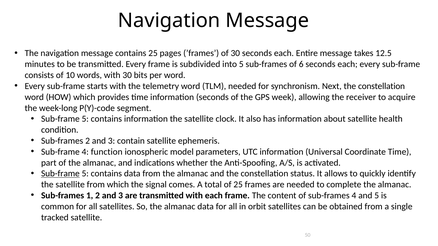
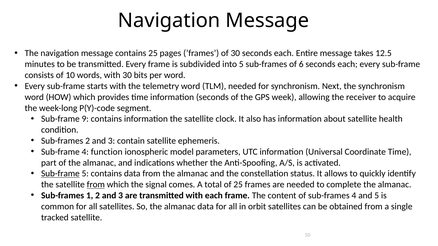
Next the constellation: constellation -> synchronism (381, 86)
5: 5 -> 9 (85, 119)
from underline: none -> present (96, 185)
